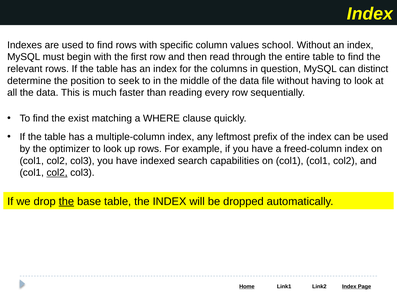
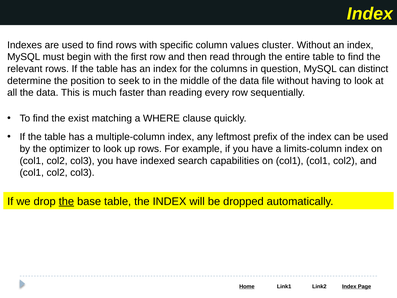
school: school -> cluster (278, 45)
freed-column: freed-column -> limits-column (313, 149)
col2 underline: present -> none (57, 173)
